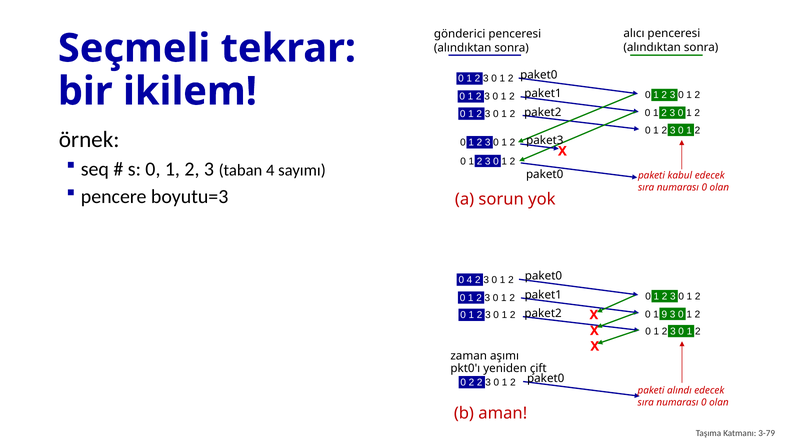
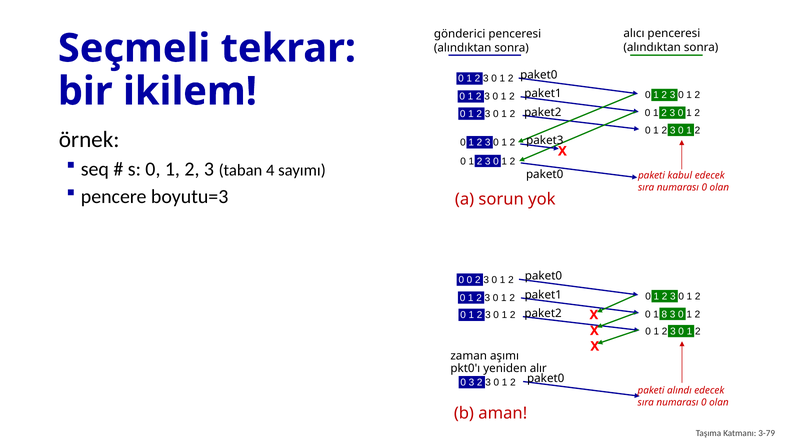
0 4: 4 -> 0 (470, 280)
9: 9 -> 8 (664, 314)
çift: çift -> alır (538, 368)
0 2: 2 -> 3 (471, 382)
